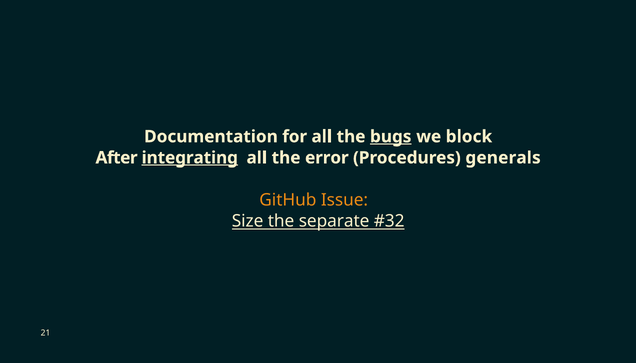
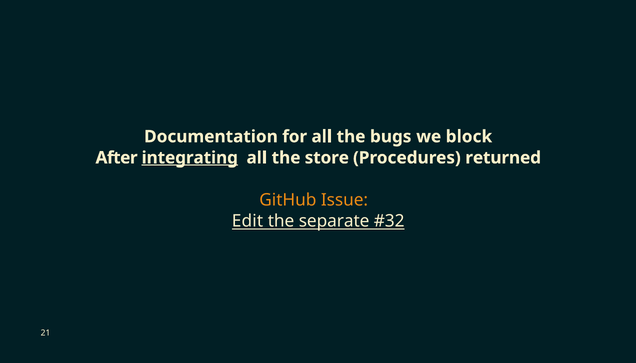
bugs underline: present -> none (391, 137)
error: error -> store (327, 158)
generals: generals -> returned (503, 158)
Size: Size -> Edit (247, 221)
